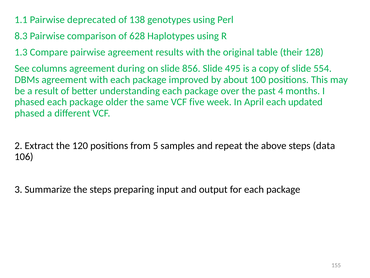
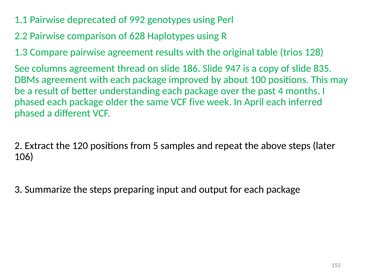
138: 138 -> 992 (137, 20)
8.3: 8.3 -> 2.2 (21, 36)
their: their -> trios (291, 52)
during: during -> thread (131, 68)
856: 856 -> 186 (191, 68)
495: 495 -> 947 (233, 68)
554: 554 -> 835 (323, 68)
updated: updated -> inferred (305, 102)
data: data -> later (324, 145)
